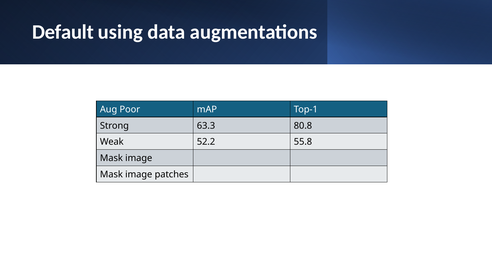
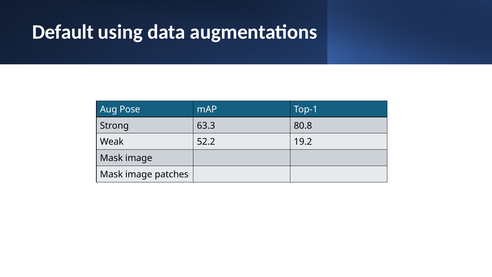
Poor: Poor -> Pose (130, 109)
55.8: 55.8 -> 19.2 (303, 142)
